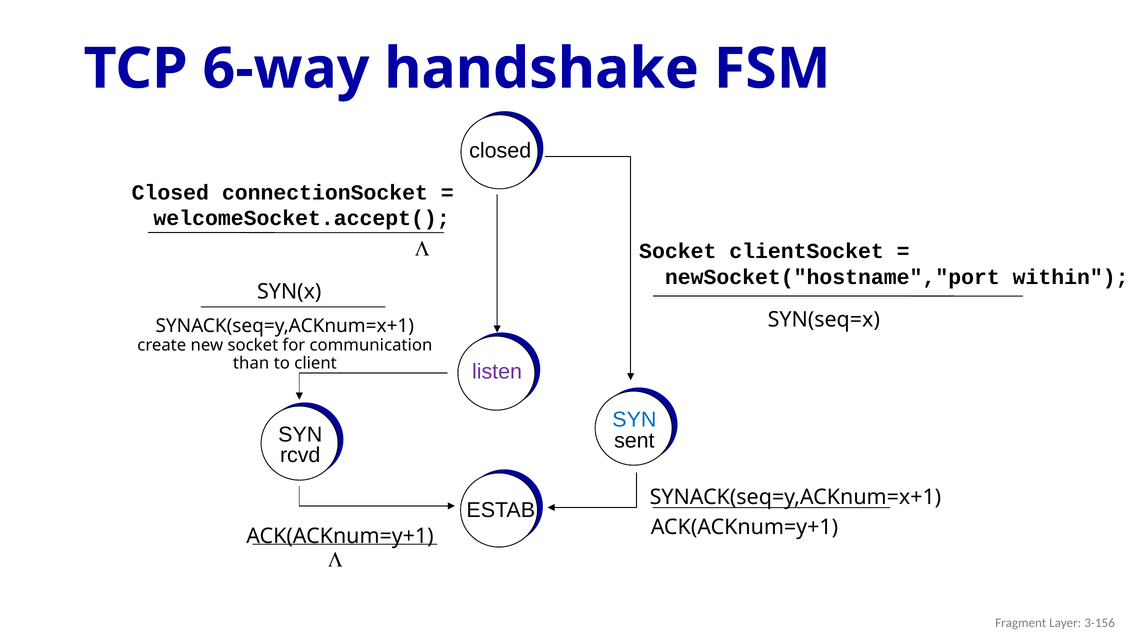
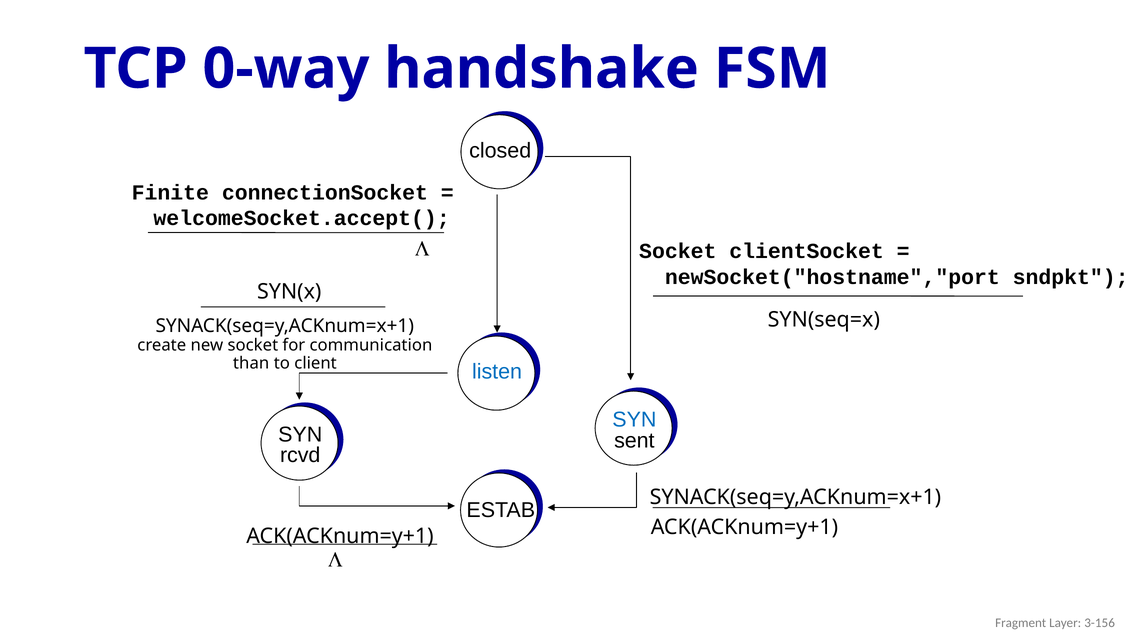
6-way: 6-way -> 0-way (286, 69)
Closed: Closed -> Finite (170, 193)
within: within -> sndpkt (1071, 277)
listen colour: purple -> blue (497, 372)
